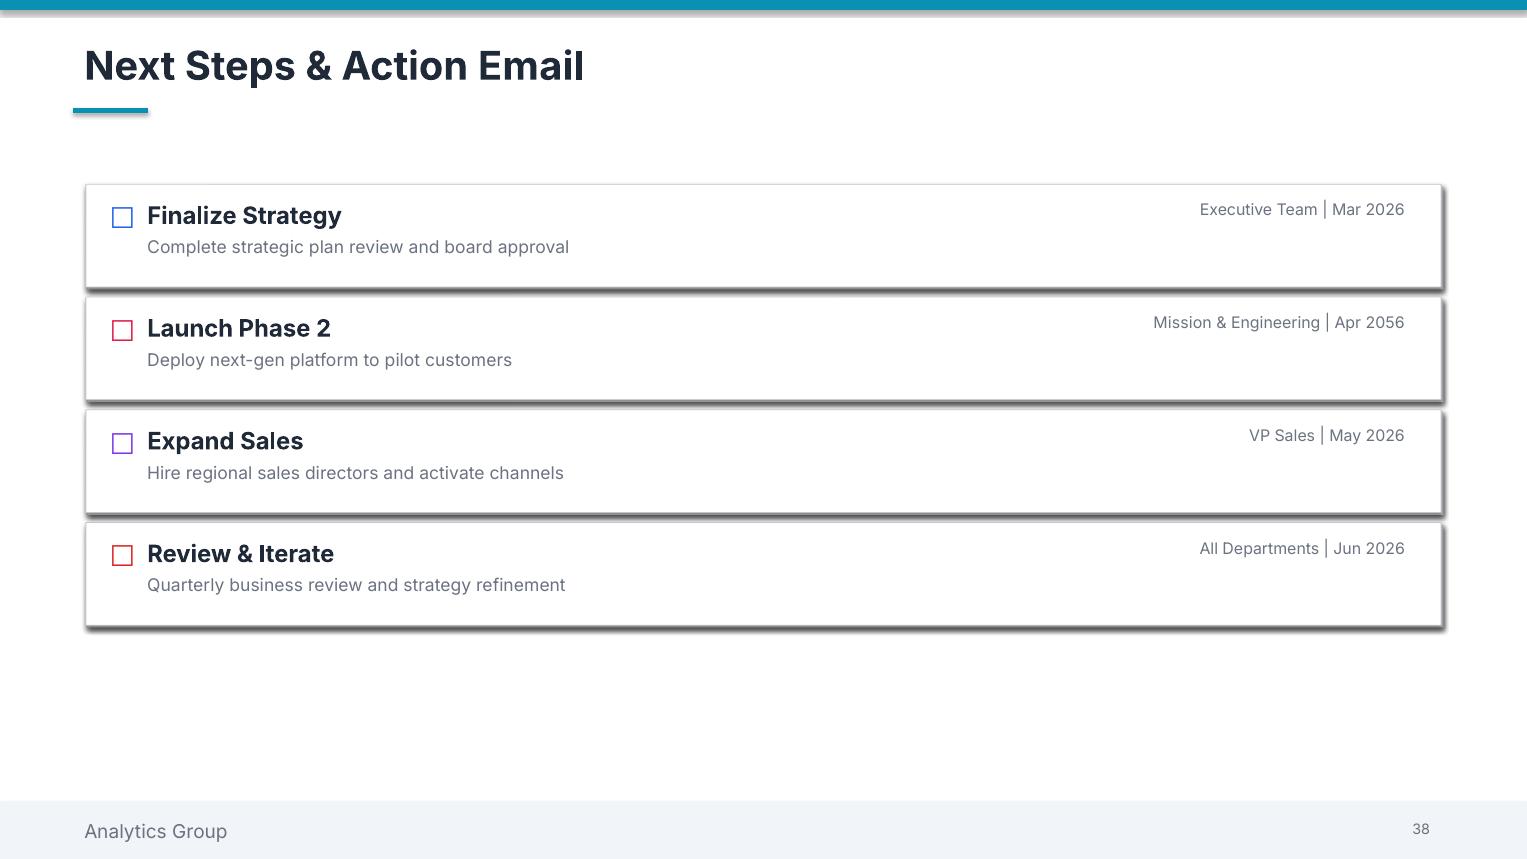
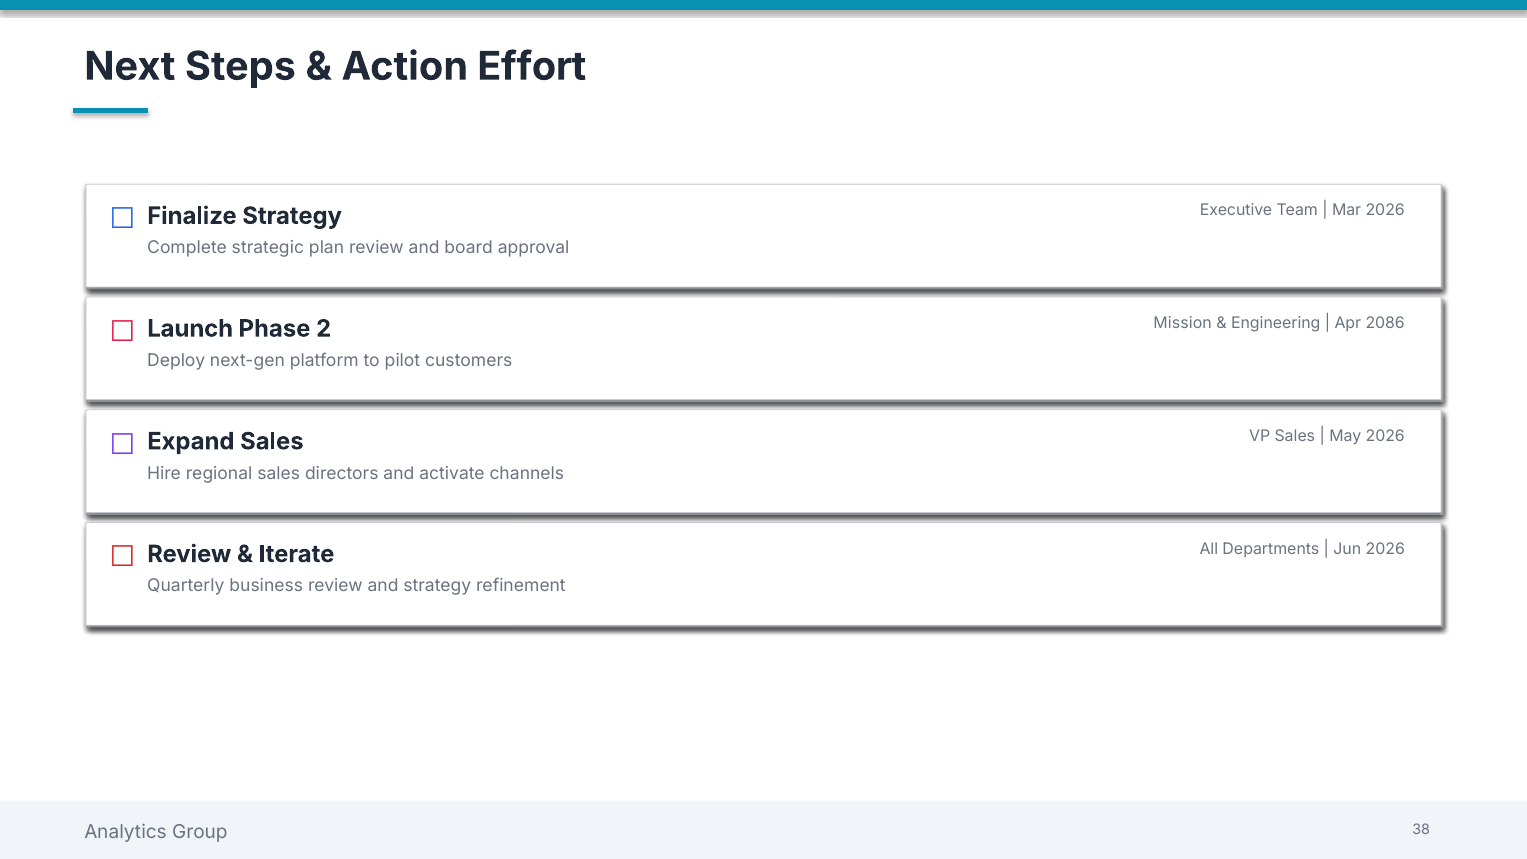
Email: Email -> Effort (532, 67)
2056: 2056 -> 2086 (1385, 323)
